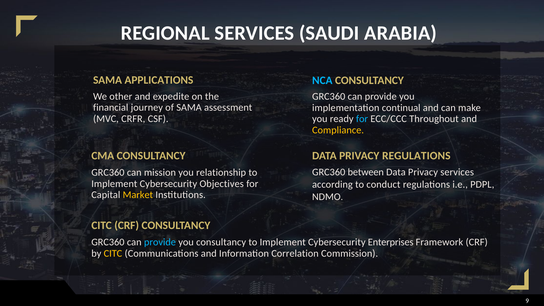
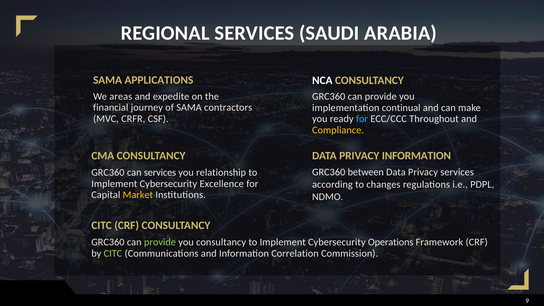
NCA colour: light blue -> white (322, 80)
other: other -> areas (121, 96)
assessment: assessment -> contractors (228, 108)
PRIVACY REGULATIONS: REGULATIONS -> INFORMATION (416, 156)
can mission: mission -> services (160, 173)
Objectives: Objectives -> Excellence (222, 184)
conduct: conduct -> changes (383, 185)
provide colour: light blue -> light green (160, 242)
Enterprises: Enterprises -> Operations (391, 242)
CITC colour: yellow -> light green (113, 253)
